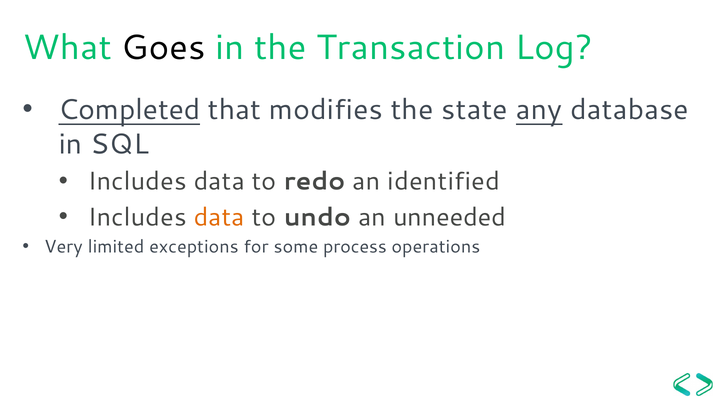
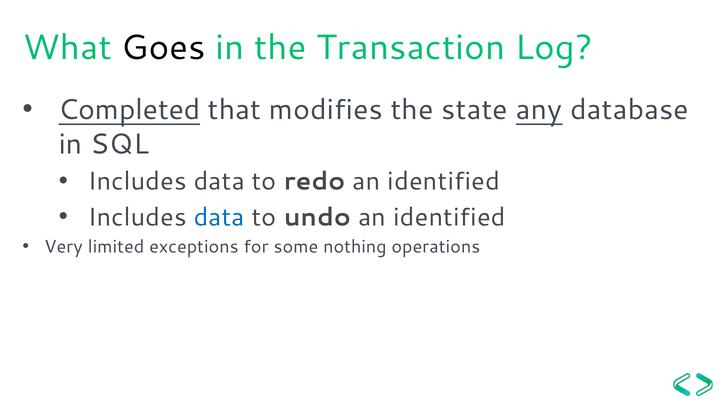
data colour: orange -> blue (219, 217)
undo an unneeded: unneeded -> identified (449, 217)
process: process -> nothing (355, 247)
